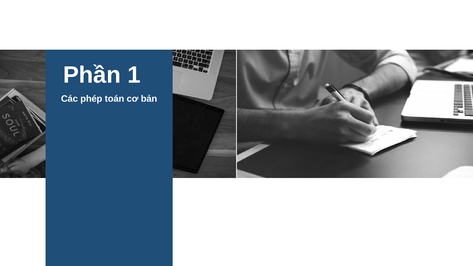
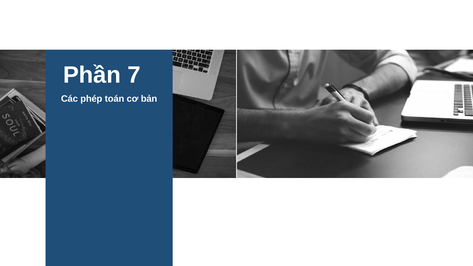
1: 1 -> 7 (134, 75)
